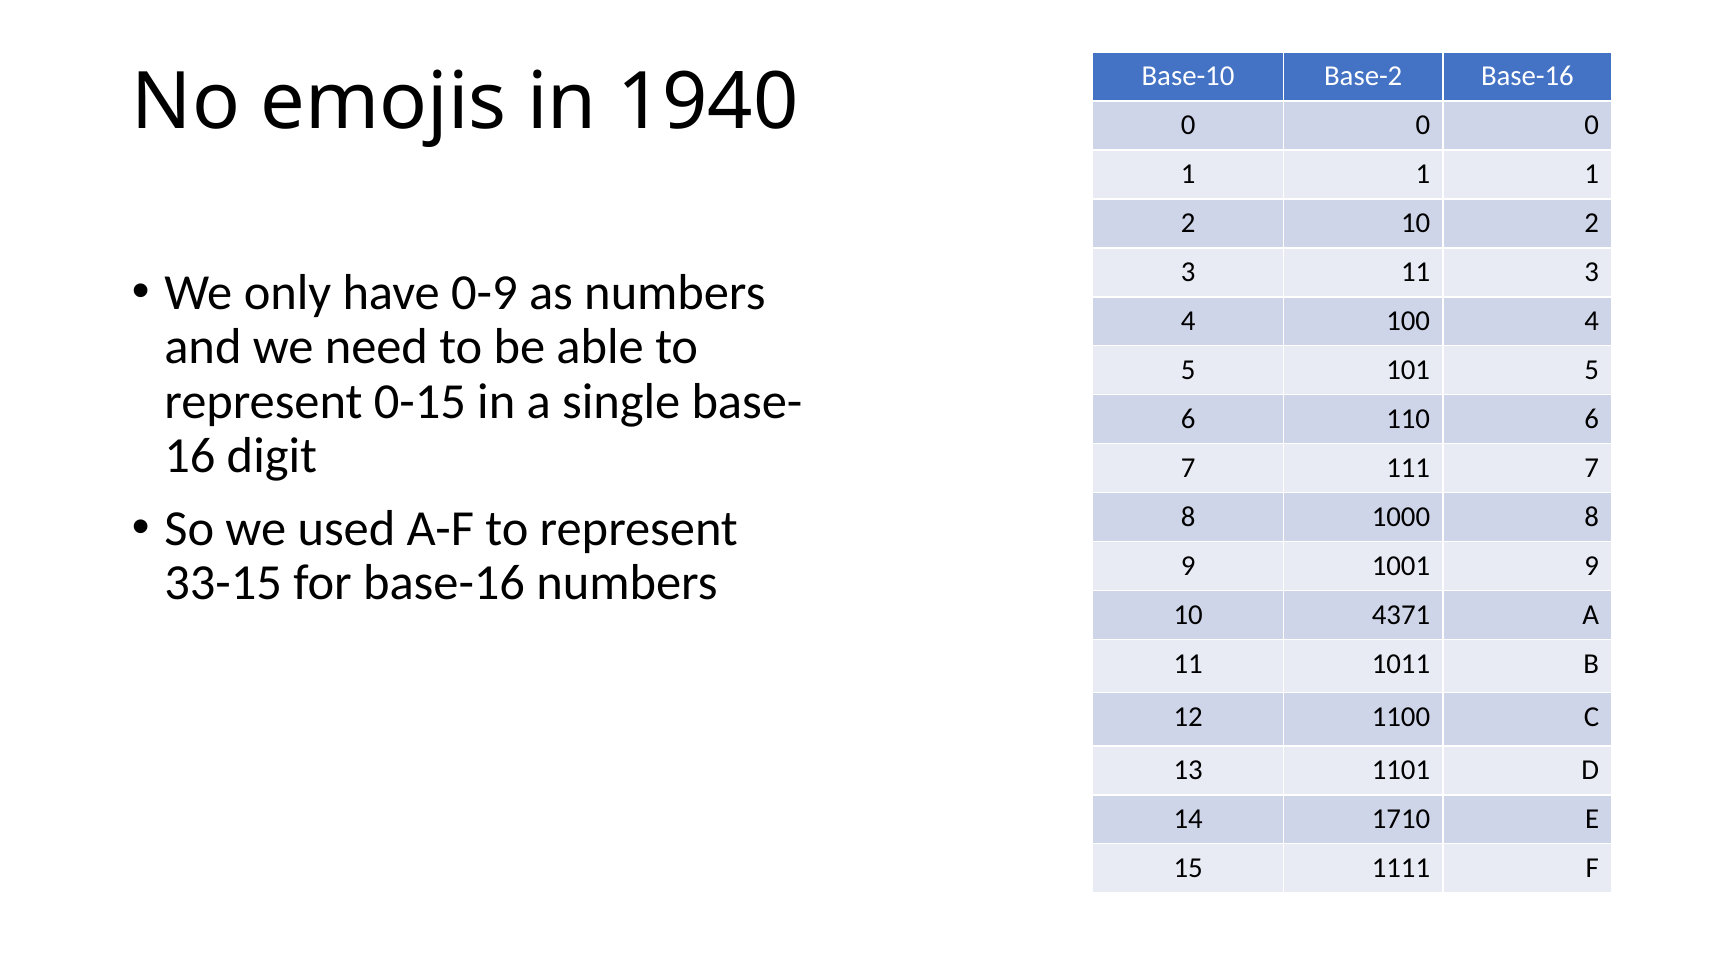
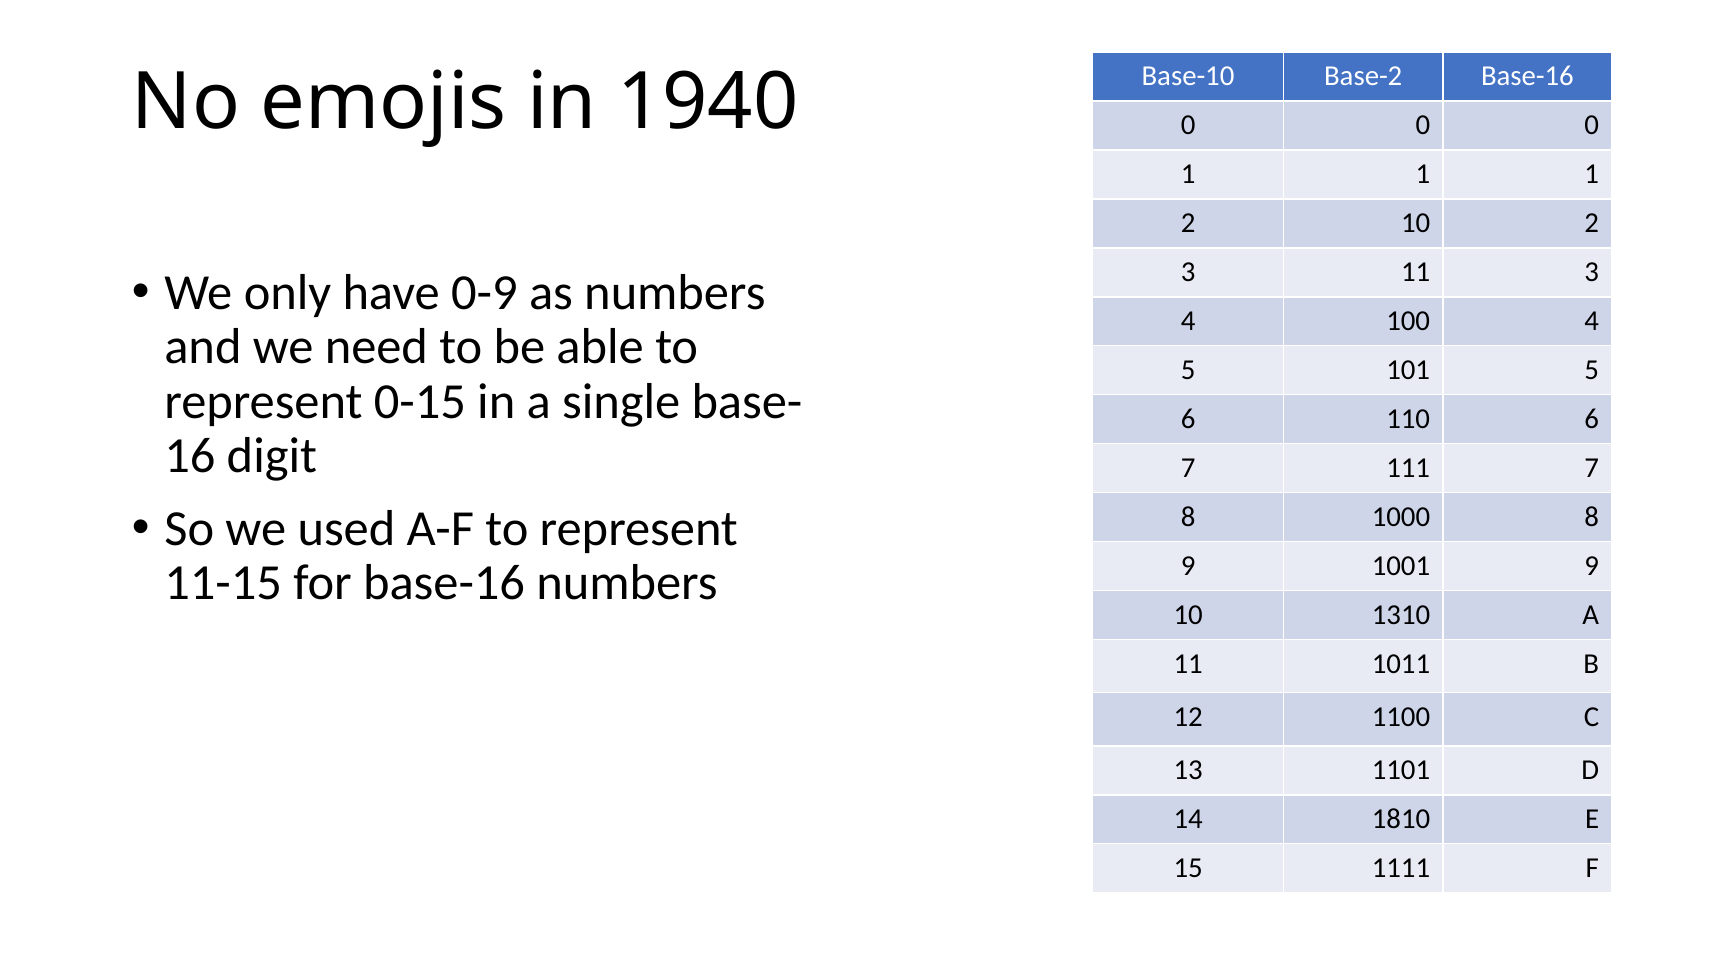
33-15: 33-15 -> 11-15 (223, 583)
4371: 4371 -> 1310 (1401, 615)
1710: 1710 -> 1810 (1401, 819)
